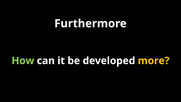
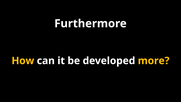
How colour: light green -> yellow (23, 61)
